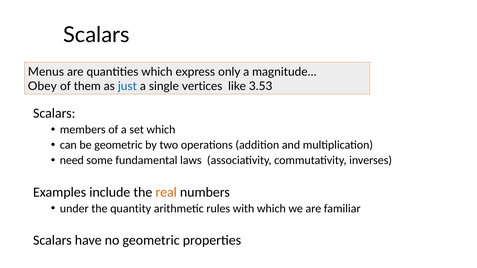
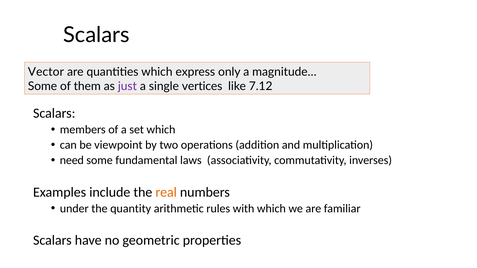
Menus: Menus -> Vector (46, 72)
Obey: Obey -> Some (42, 86)
just colour: blue -> purple (127, 86)
3.53: 3.53 -> 7.12 (261, 86)
be geometric: geometric -> viewpoint (118, 145)
